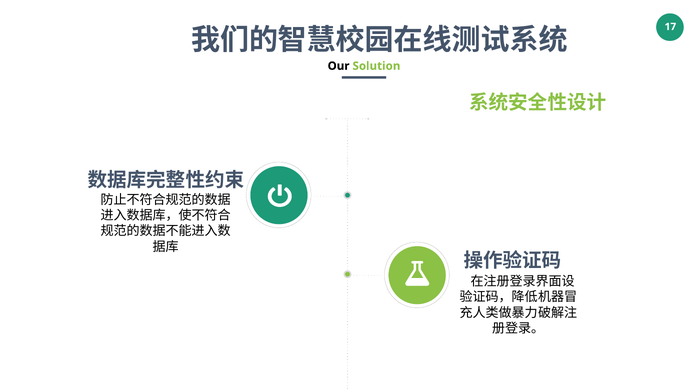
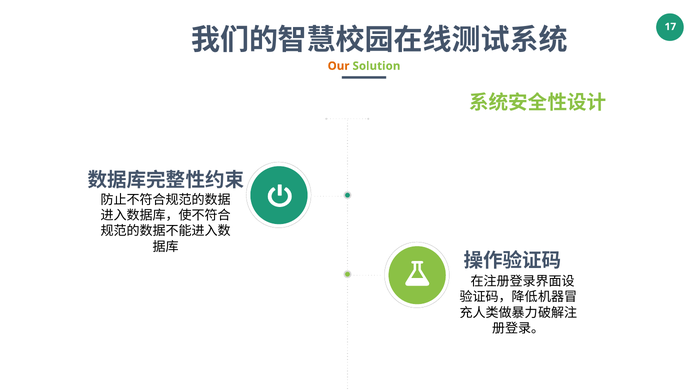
Our colour: black -> orange (339, 66)
